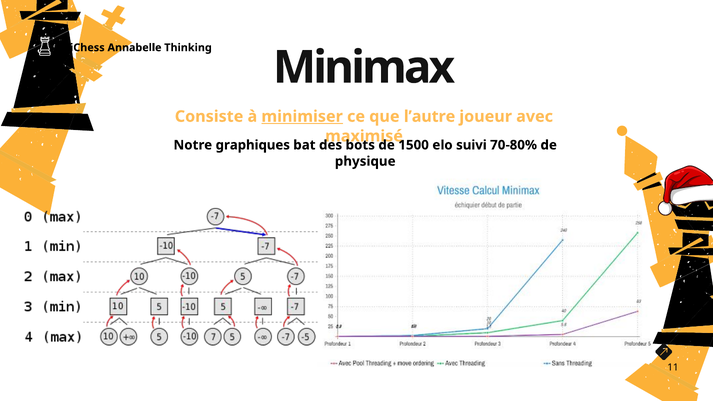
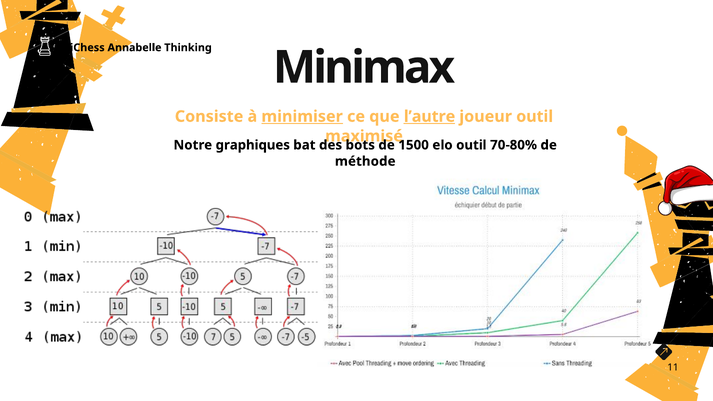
l’autre underline: none -> present (429, 117)
joueur avec: avec -> outil (535, 117)
elo suivi: suivi -> outil (471, 145)
physique: physique -> méthode (365, 161)
